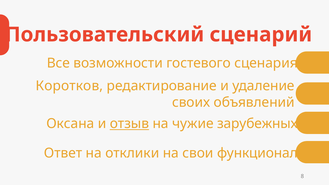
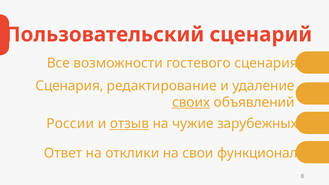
Коротков: Коротков -> Сценария (69, 86)
своих underline: none -> present (191, 102)
Оксана: Оксана -> России (70, 124)
